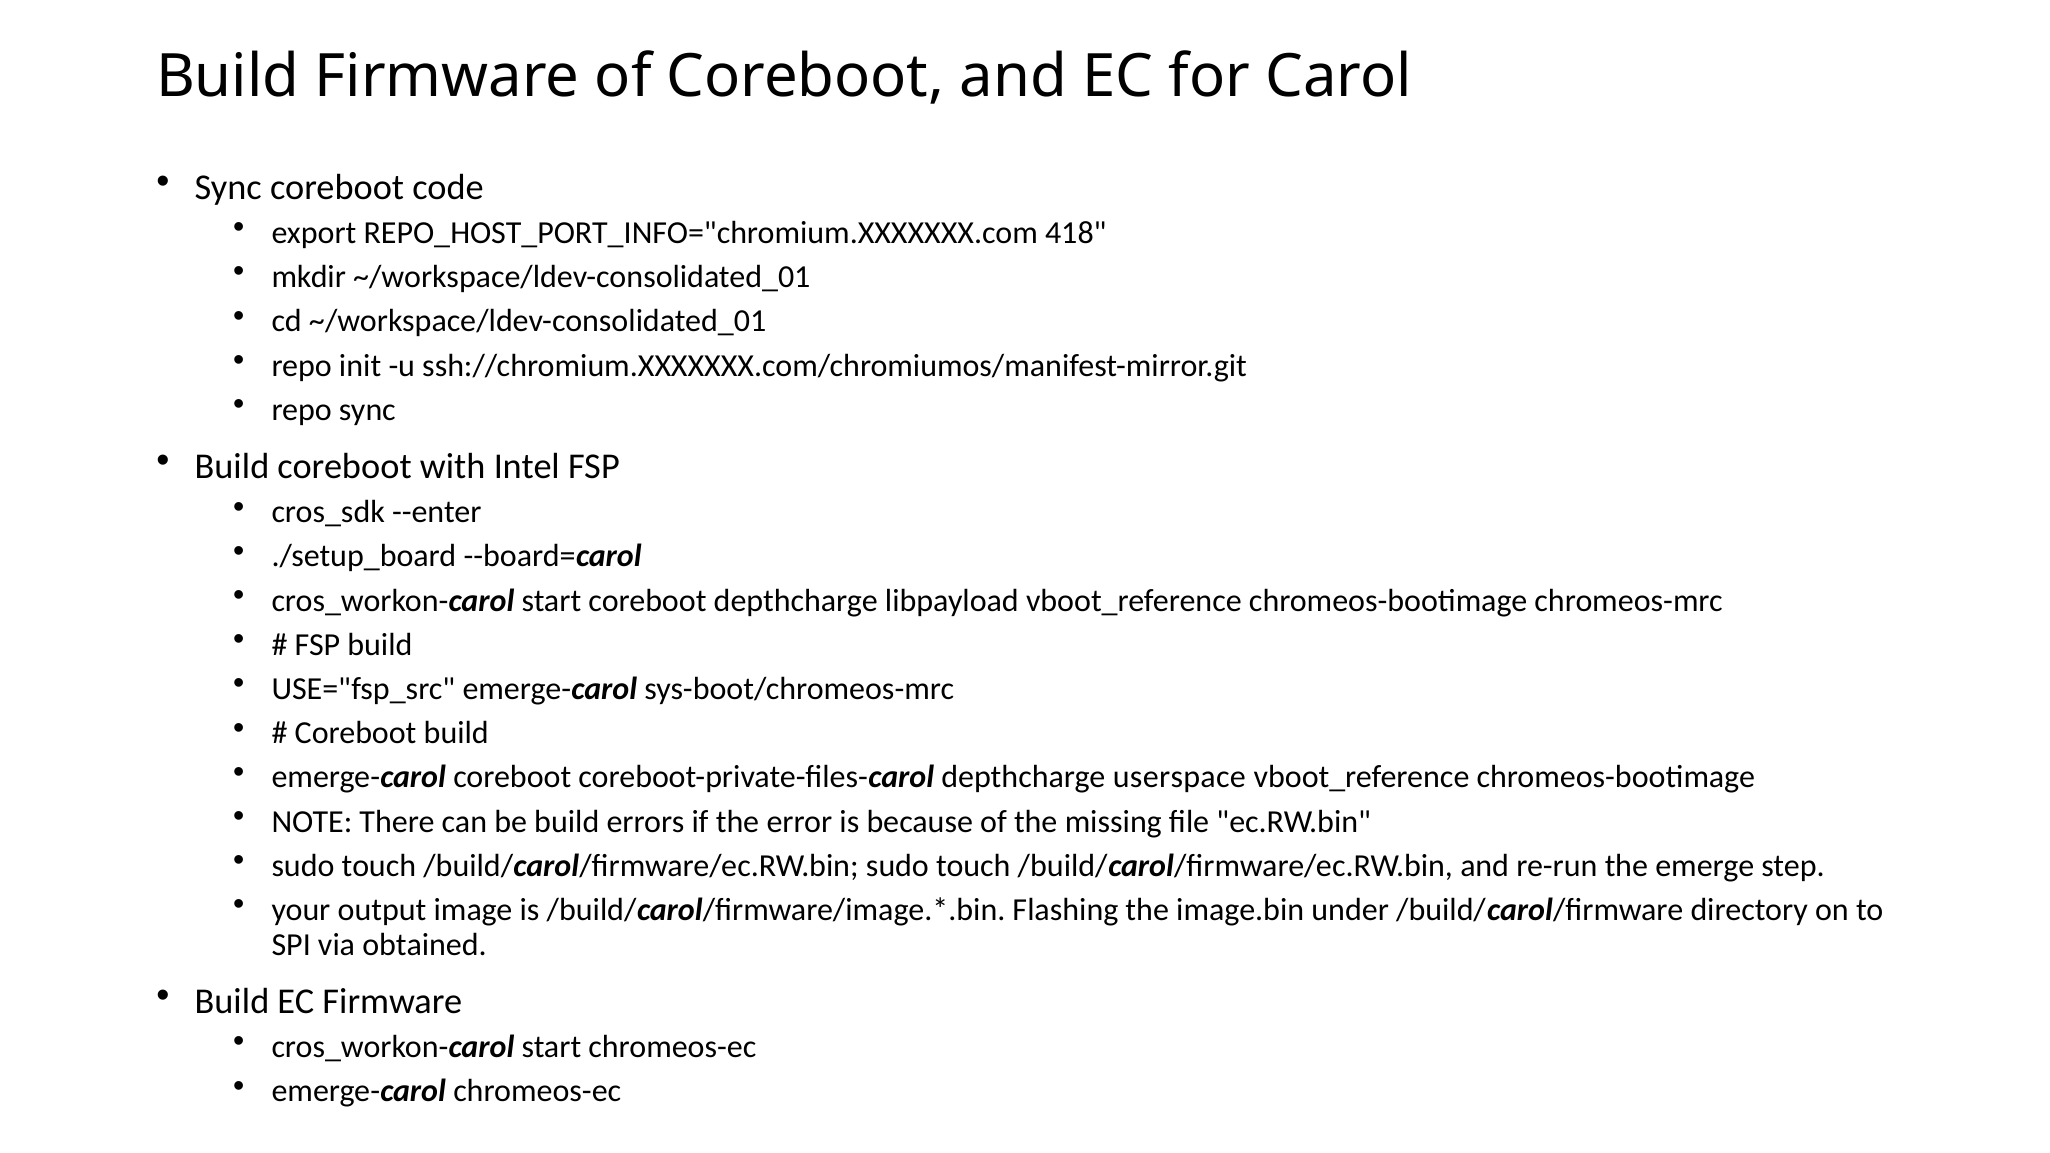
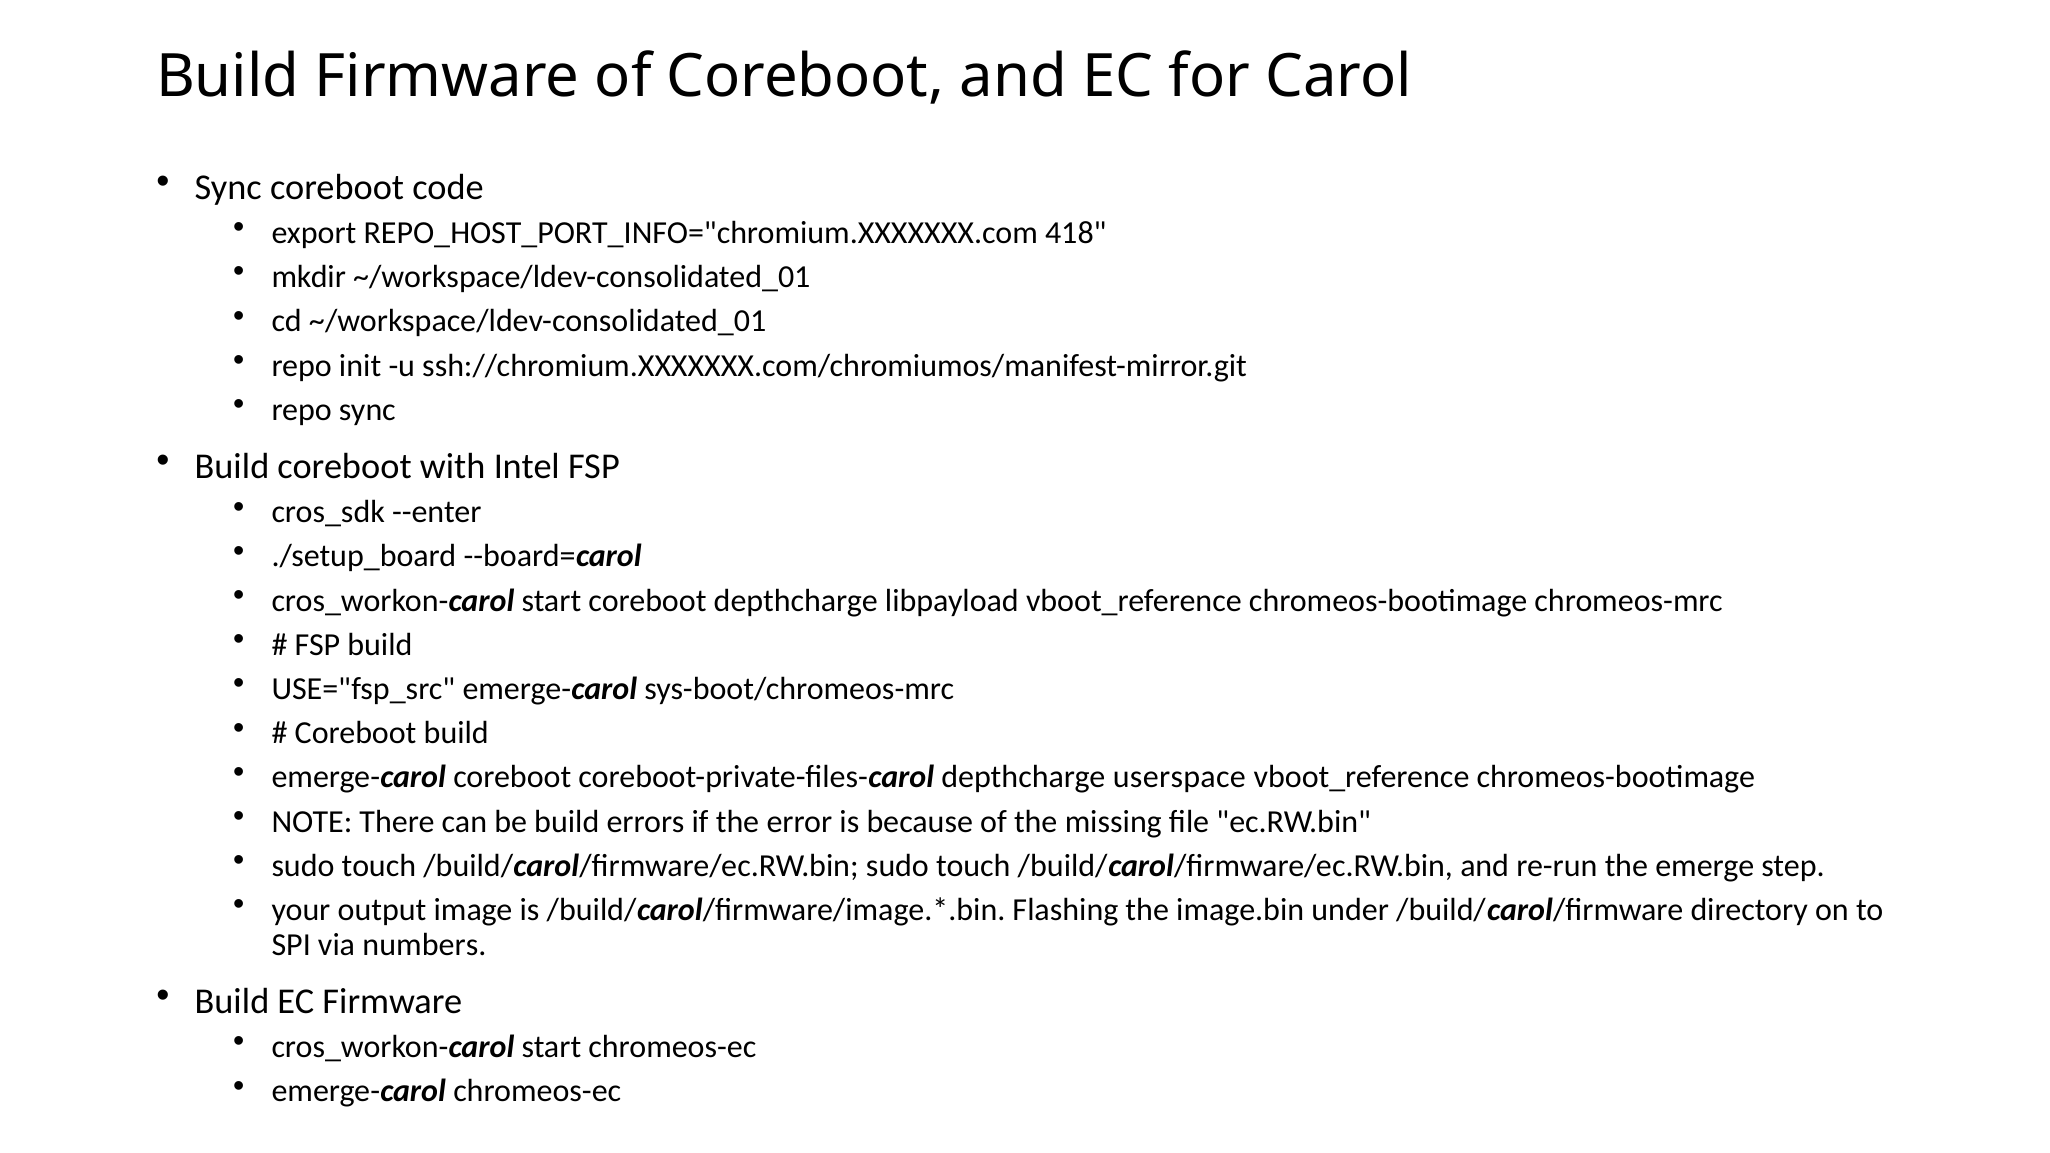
obtained: obtained -> numbers (424, 945)
